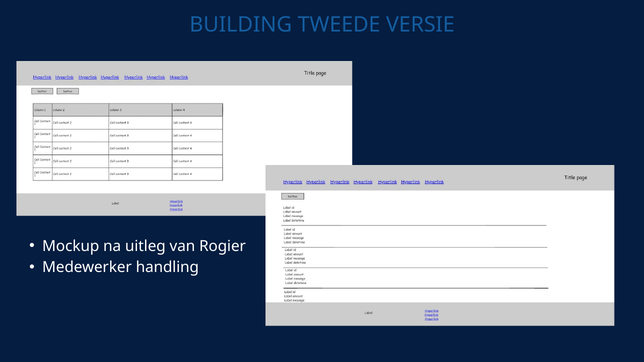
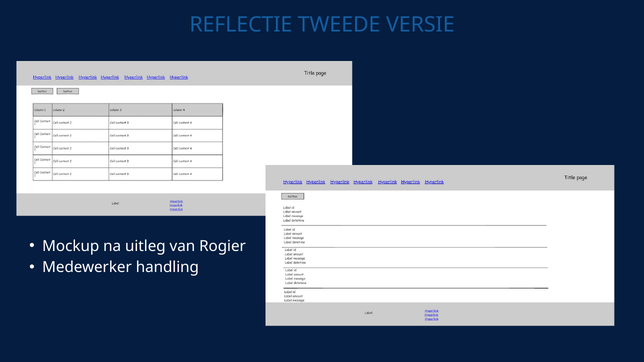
BUILDING: BUILDING -> REFLECTIE (241, 25)
